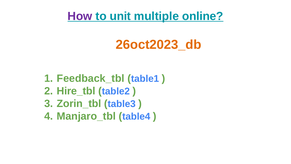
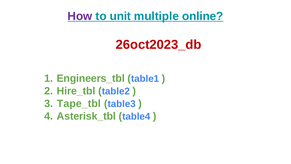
26oct2023_db colour: orange -> red (159, 45)
Feedback_tbl: Feedback_tbl -> Engineers_tbl (91, 78)
Zorin_tbl: Zorin_tbl -> Tape_tbl (79, 103)
Manjaro_tbl: Manjaro_tbl -> Asterisk_tbl (86, 116)
